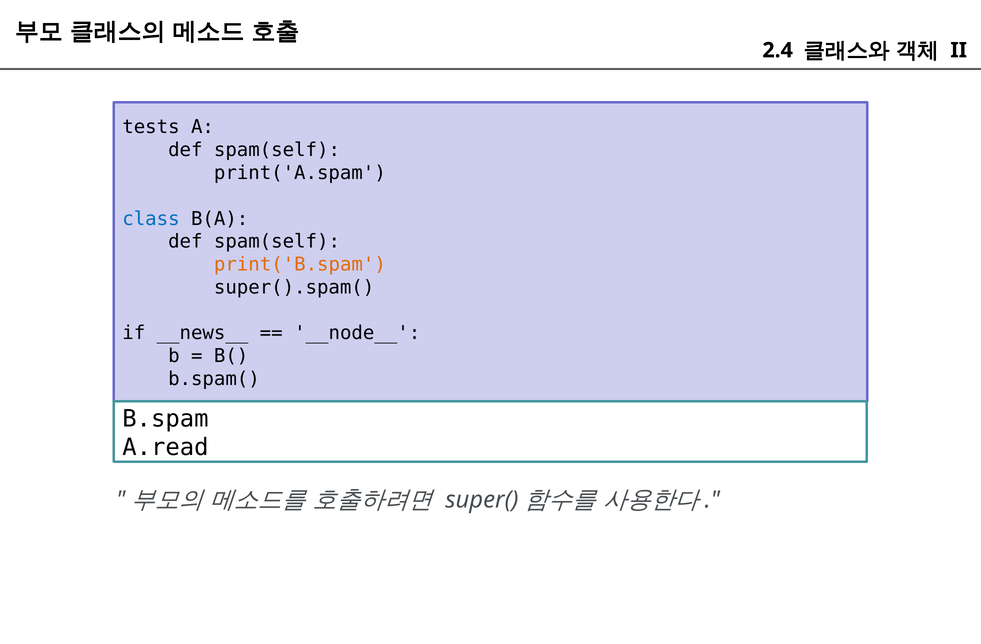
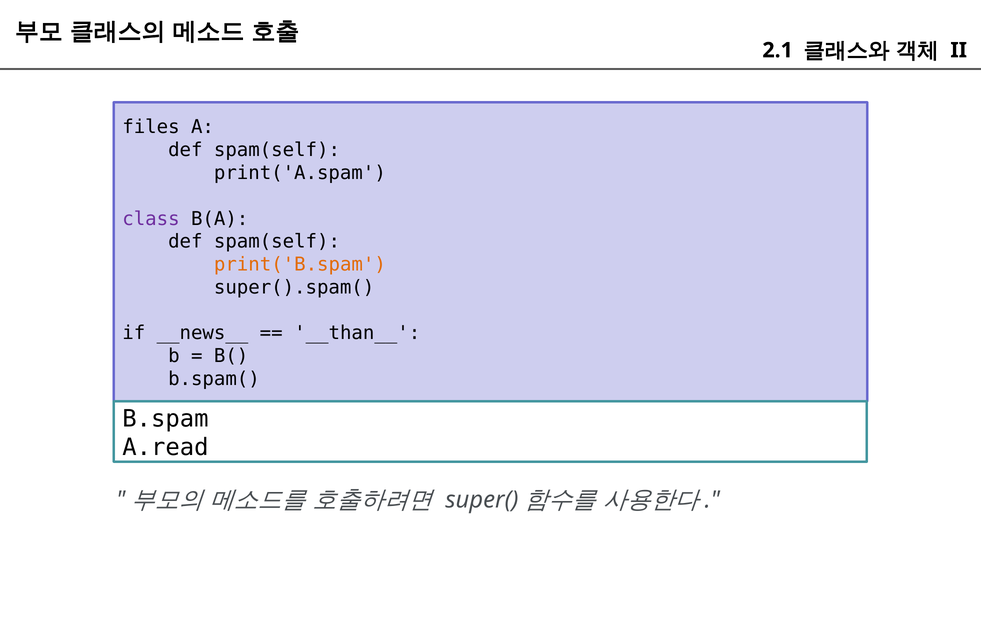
2.4: 2.4 -> 2.1 (778, 50)
tests: tests -> files (151, 127)
class colour: blue -> purple (151, 219)
__node__: __node__ -> __than__ (357, 333)
